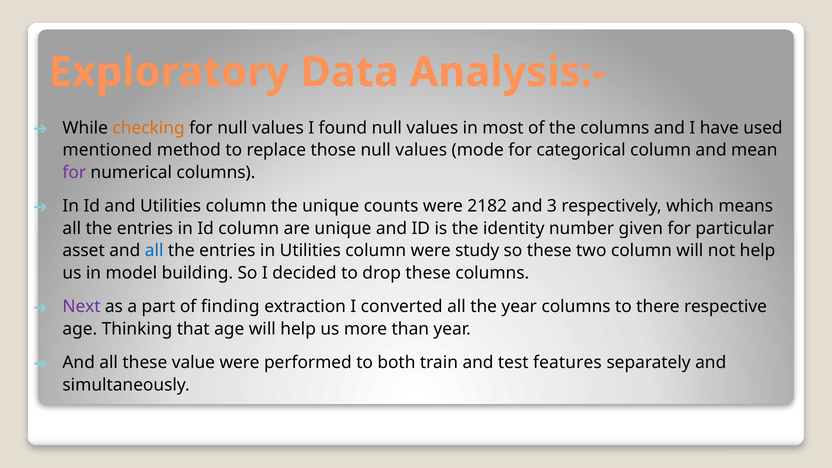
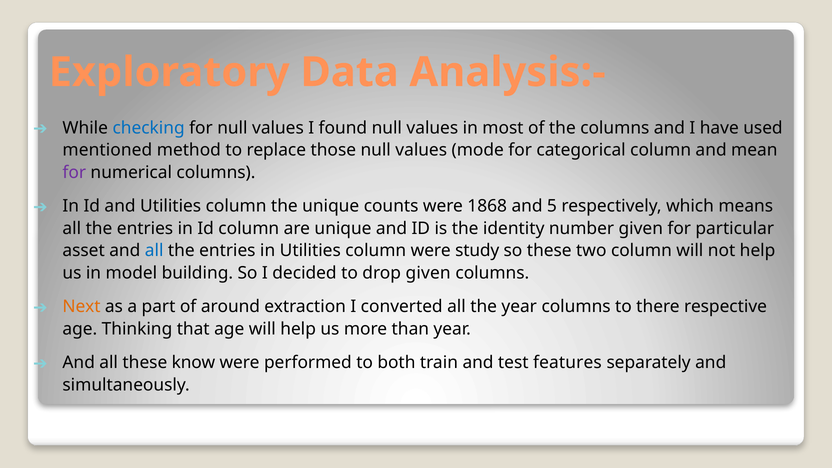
checking colour: orange -> blue (149, 128)
2182: 2182 -> 1868 (487, 206)
3: 3 -> 5 (552, 206)
drop these: these -> given (428, 273)
Next colour: purple -> orange (82, 307)
finding: finding -> around (230, 307)
value: value -> know (193, 363)
